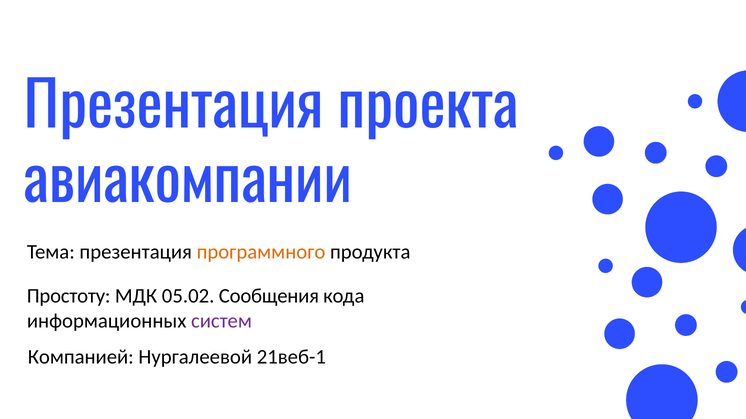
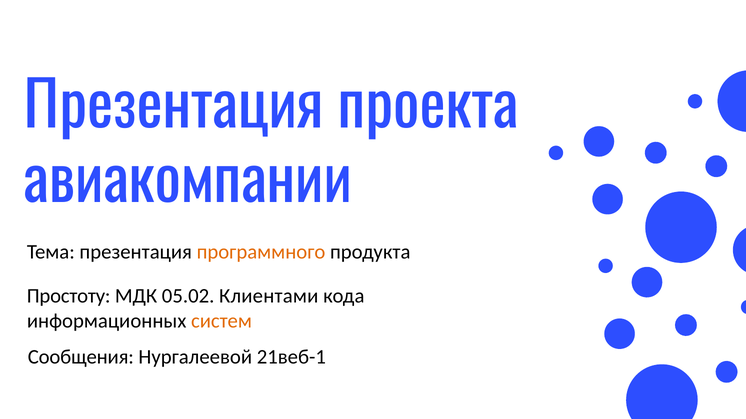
Сообщения: Сообщения -> Клиентами (269, 296)
систем colour: purple -> orange (221, 321)
Компанией: Компанией -> Сообщения (81, 358)
